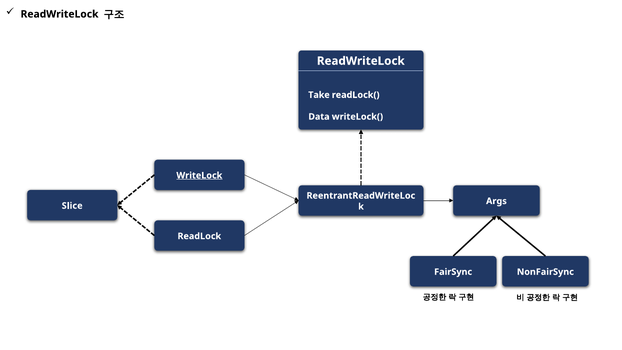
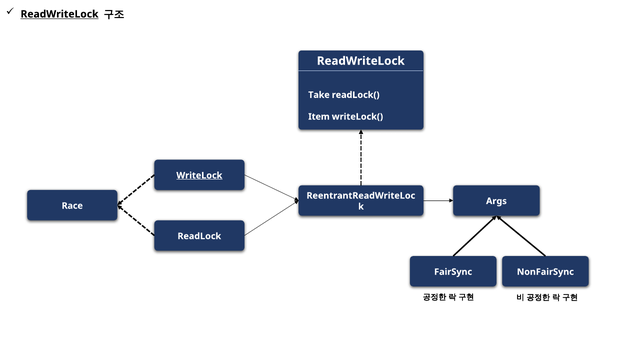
ReadWriteLock underline: none -> present (60, 14)
Data: Data -> Item (319, 117)
Slice: Slice -> Race (72, 206)
